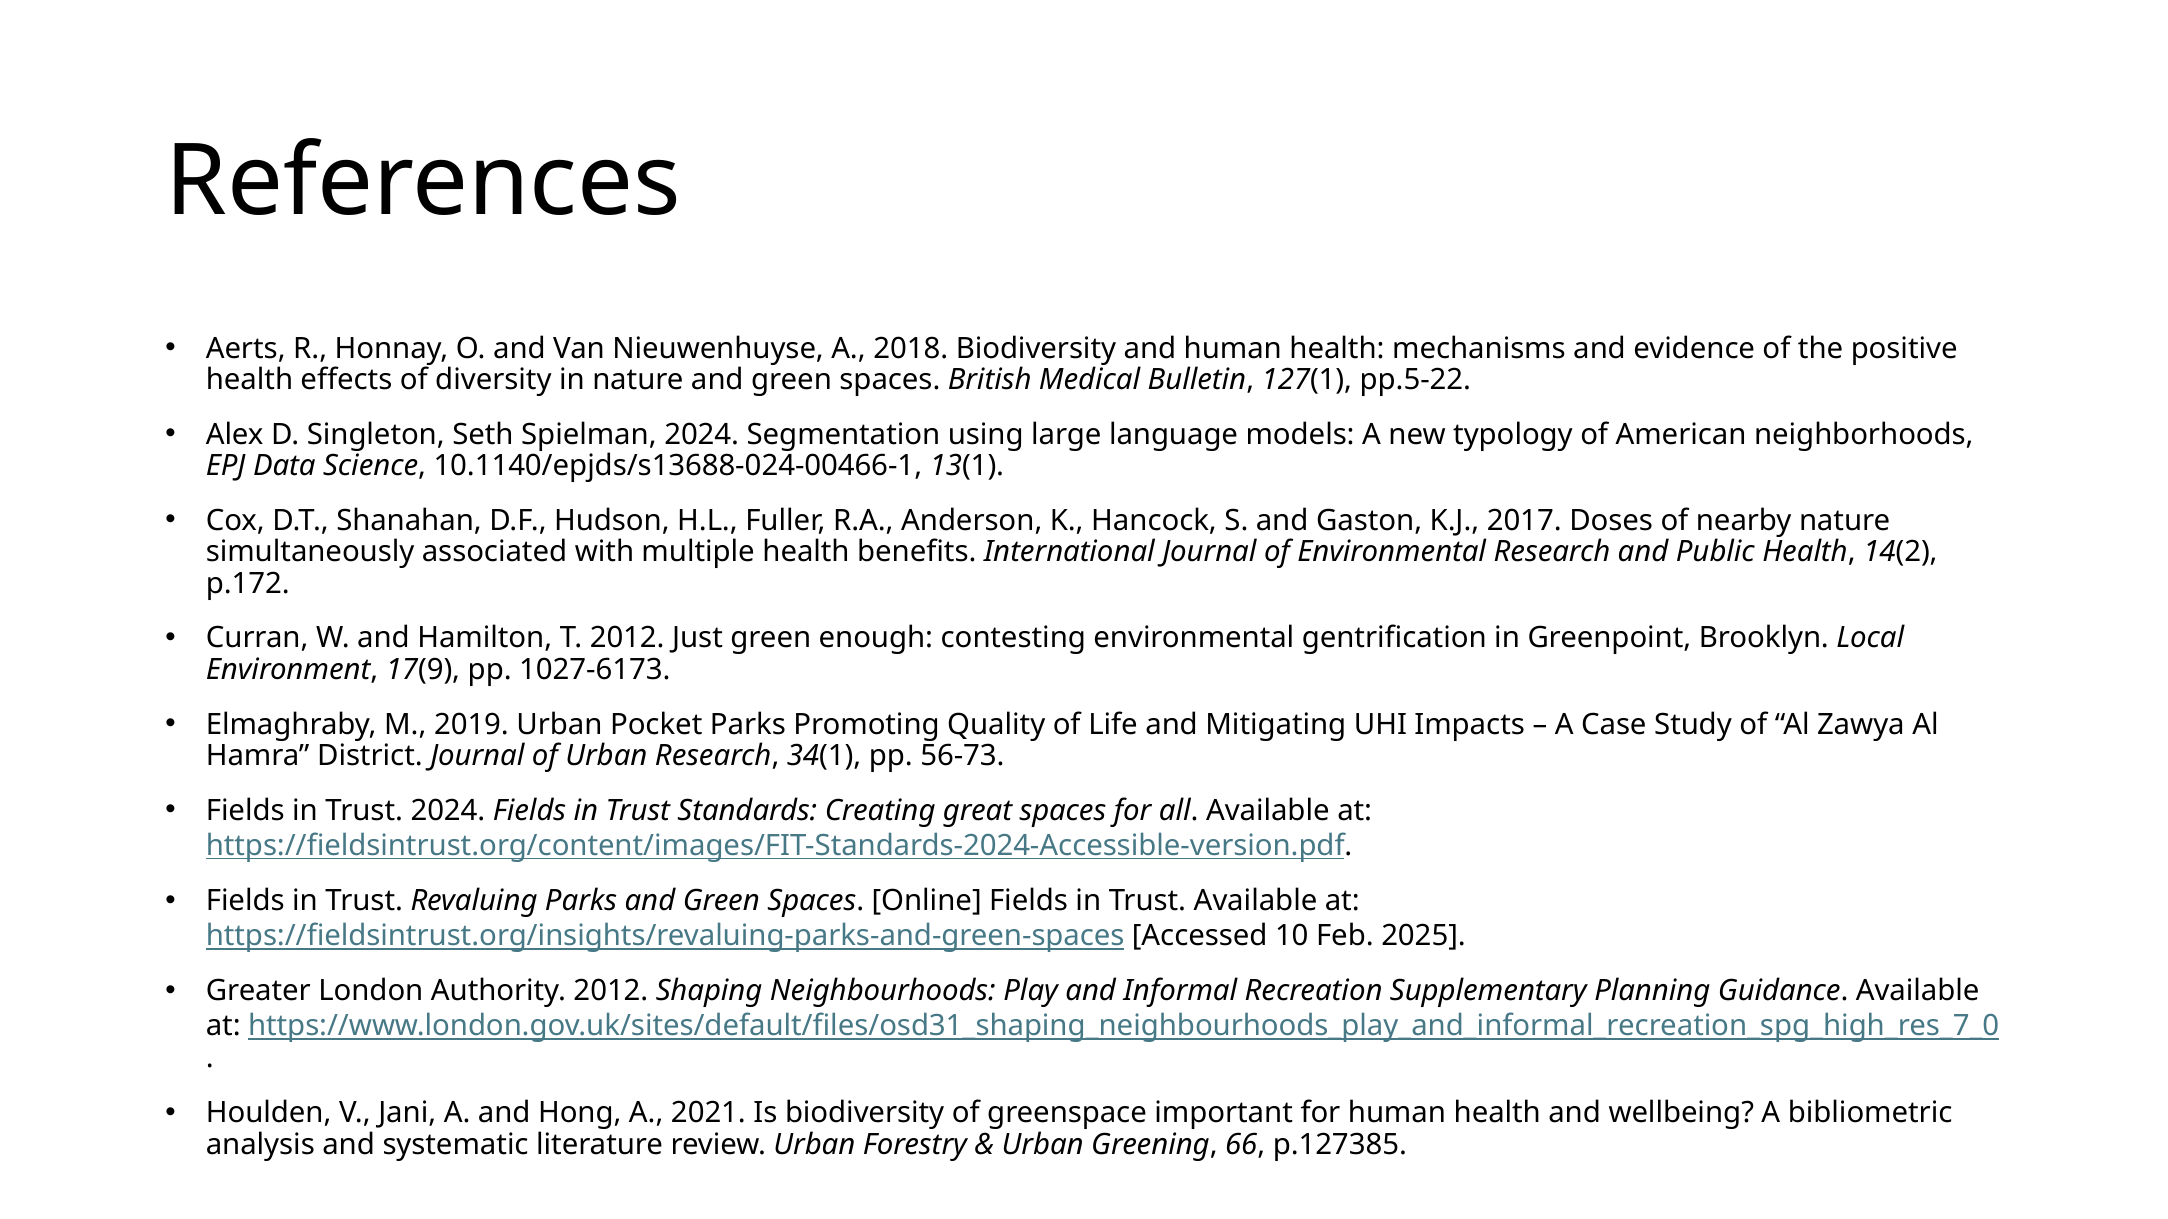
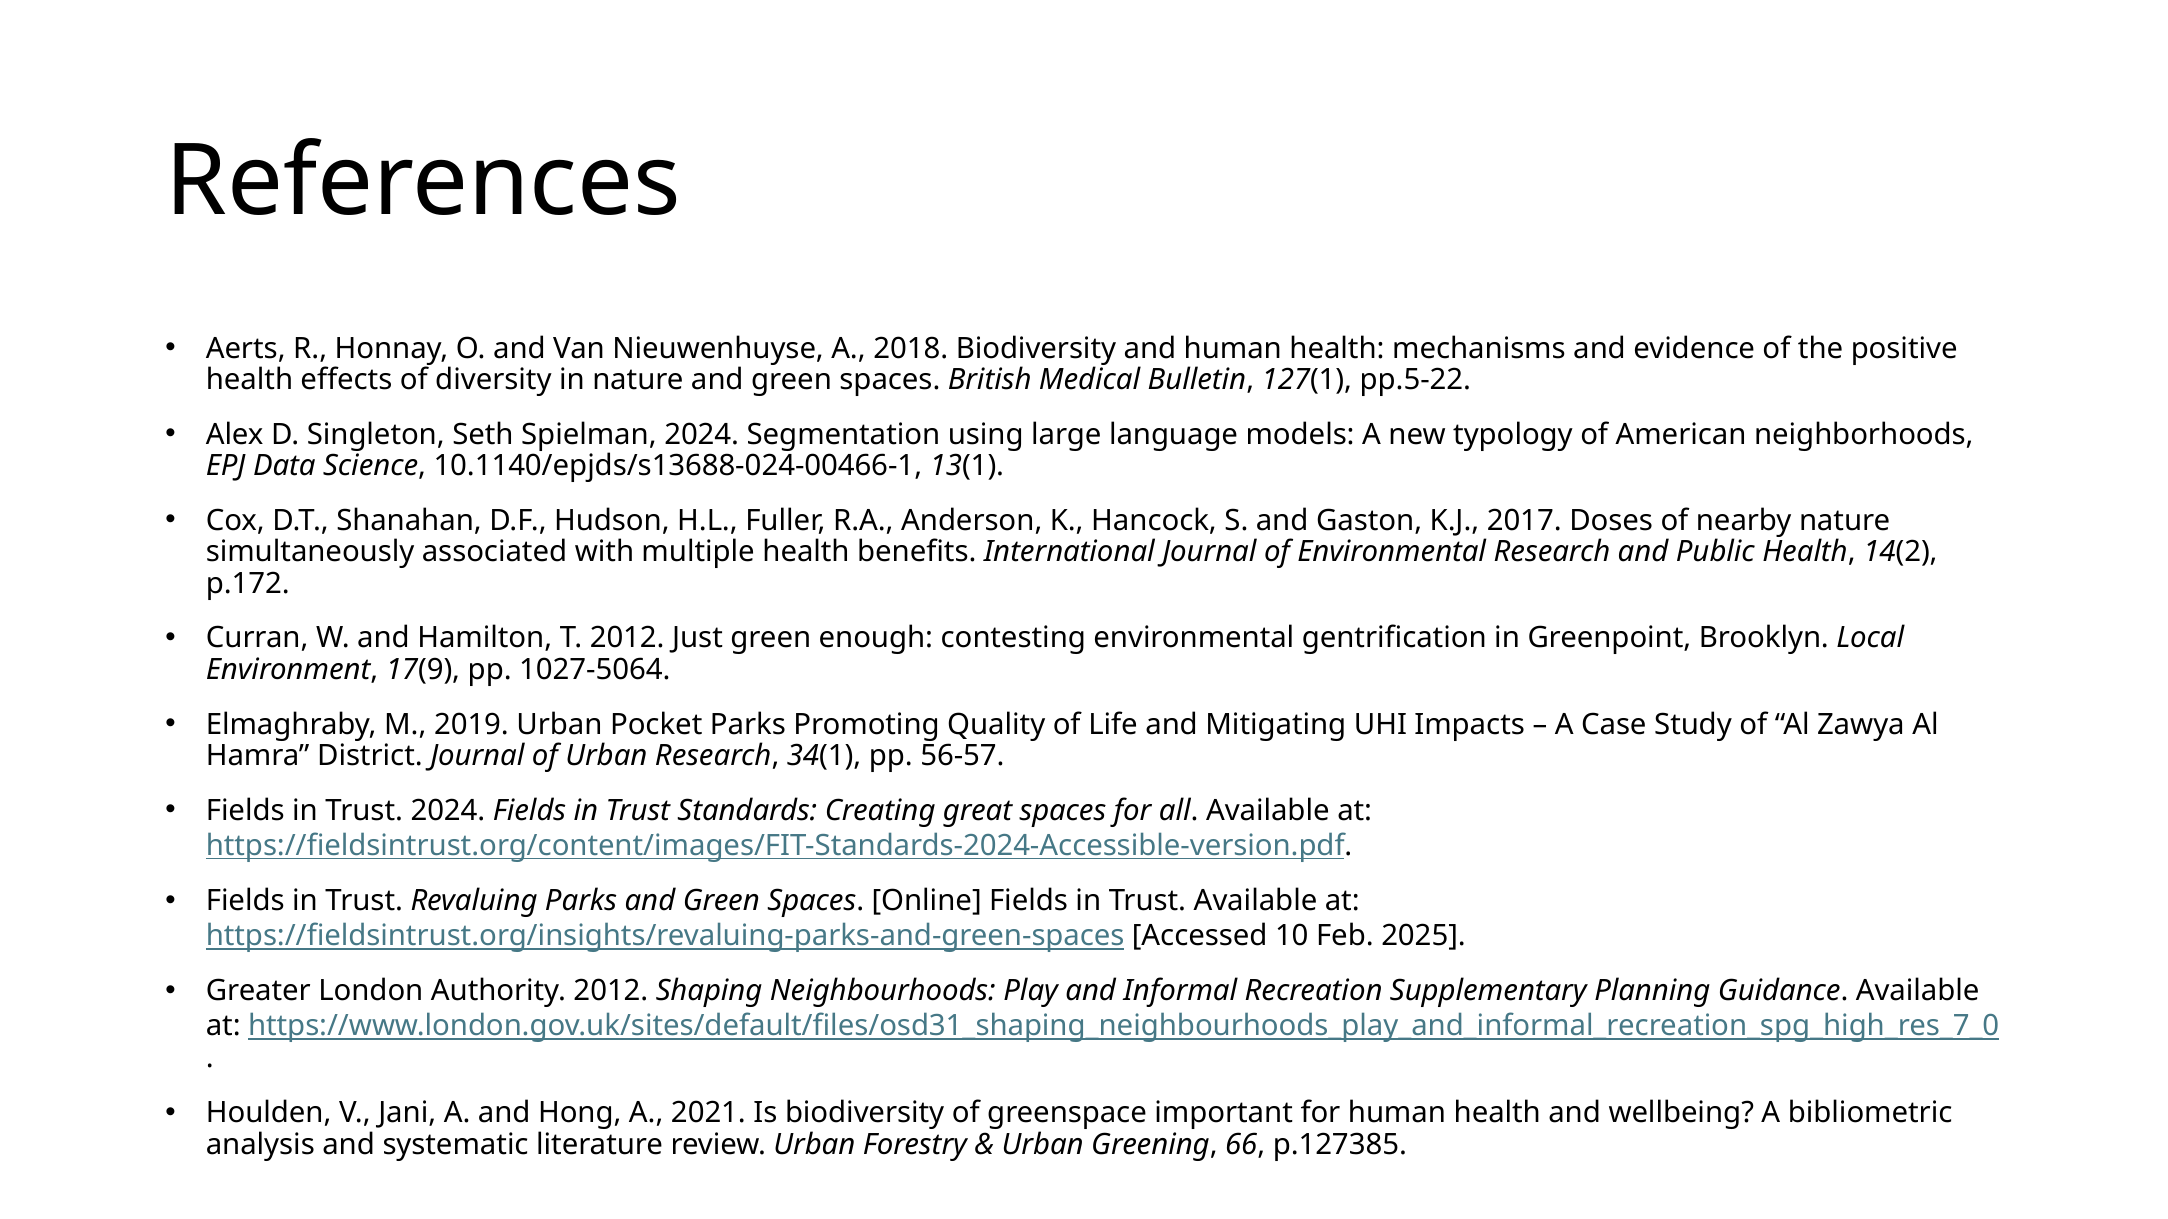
1027-6173: 1027-6173 -> 1027-5064 (595, 670)
56-73: 56-73 -> 56-57 (962, 756)
